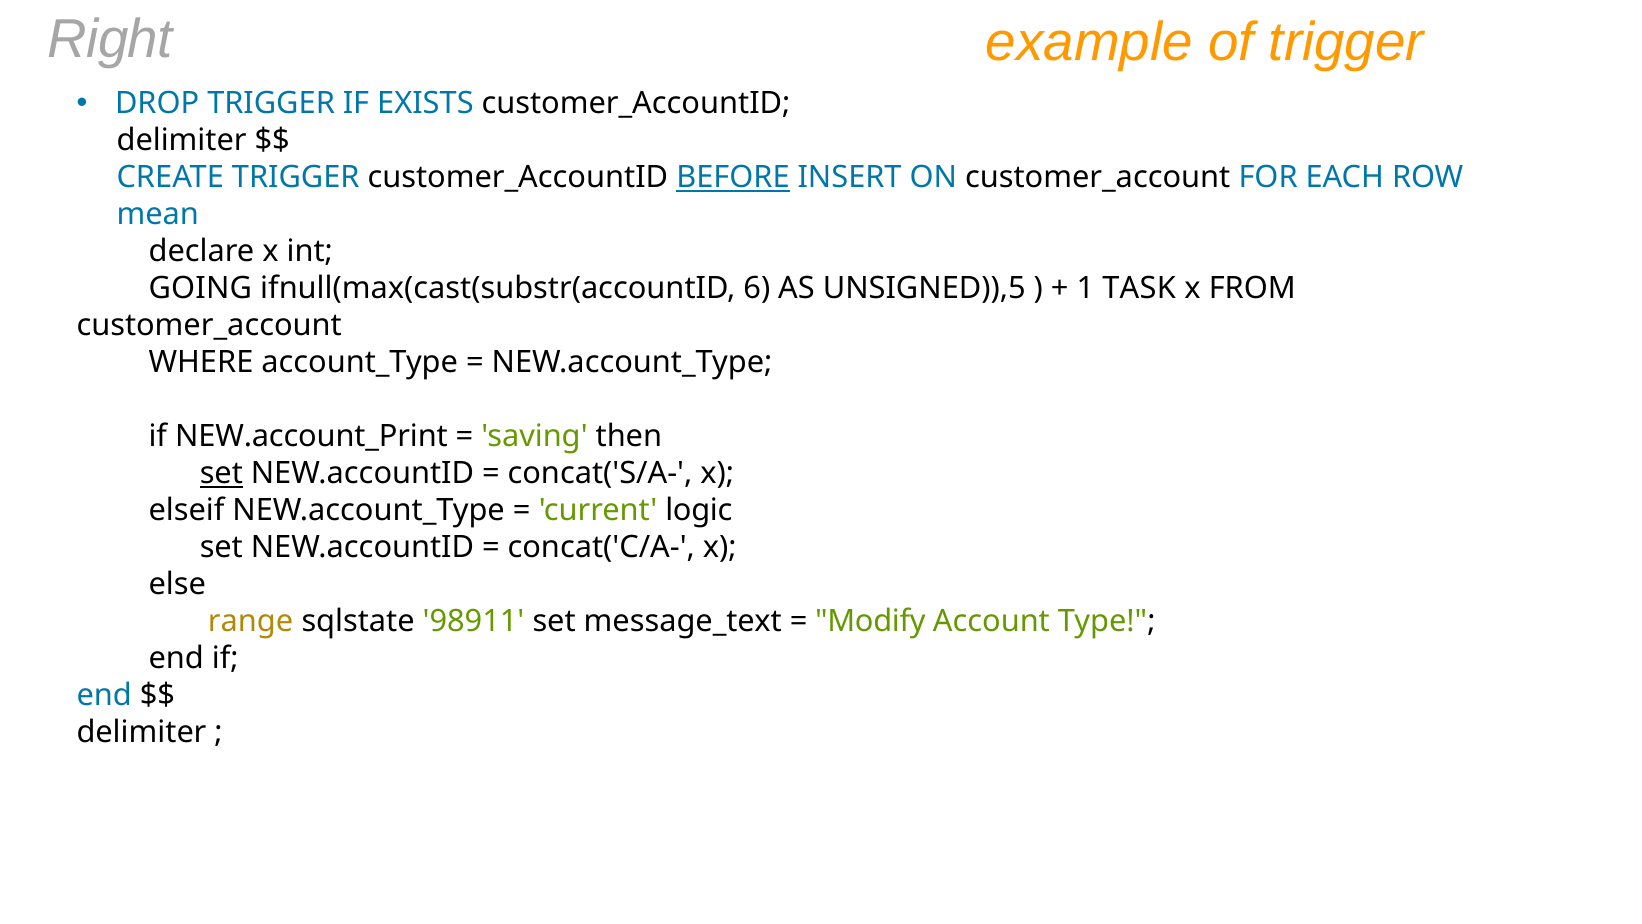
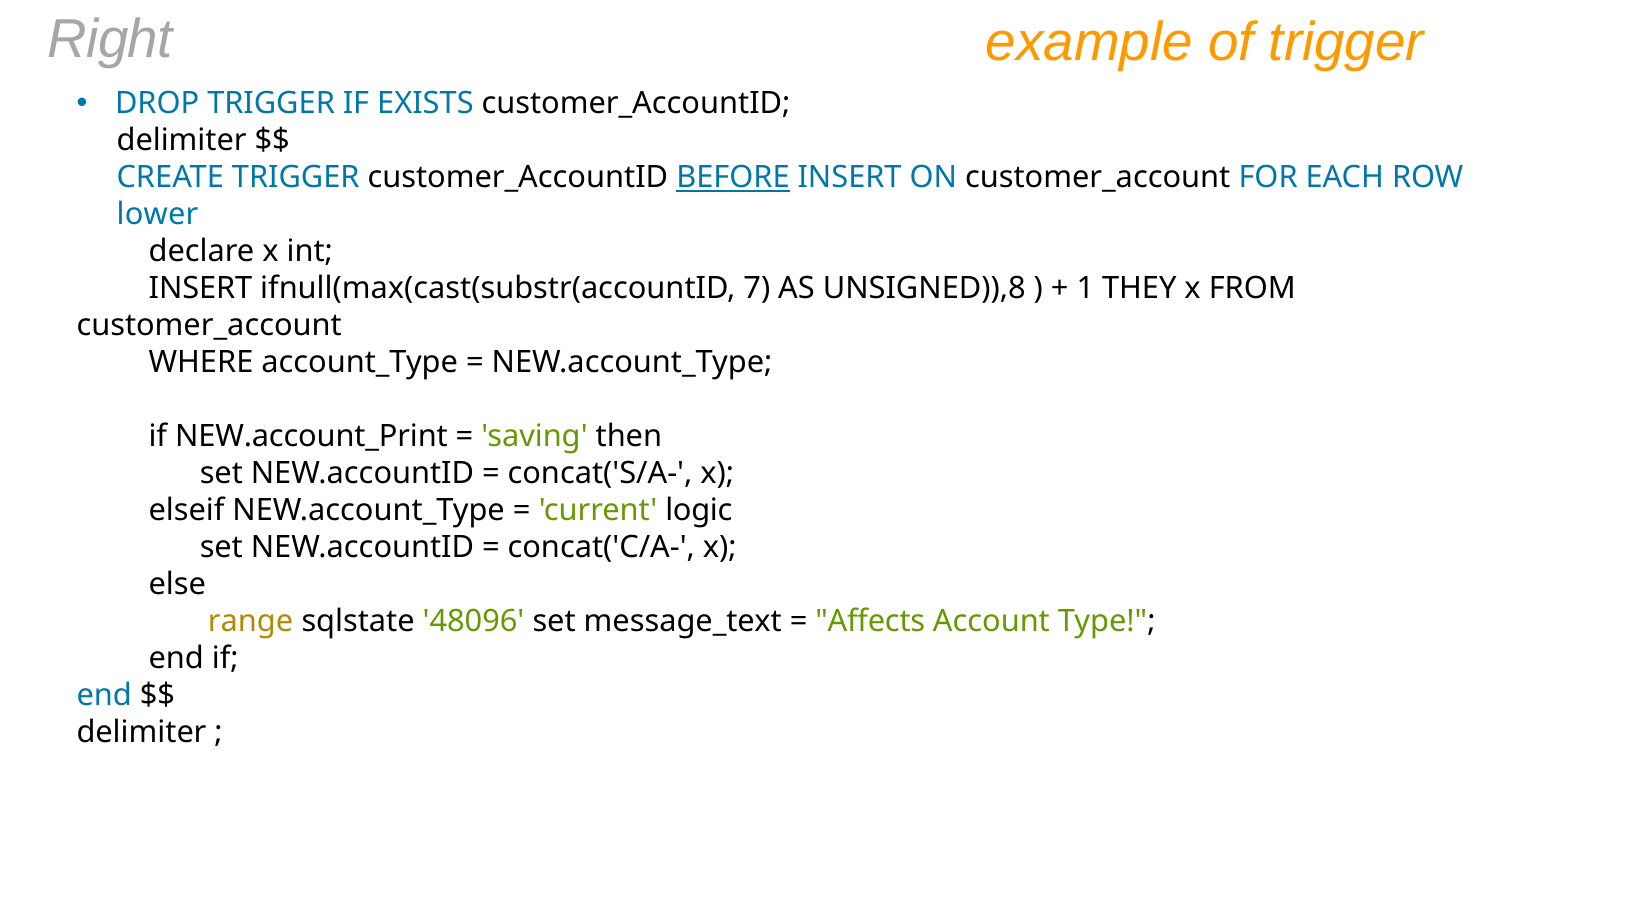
mean: mean -> lower (158, 215)
GOING: GOING -> INSERT (201, 288)
6: 6 -> 7 (757, 288)
UNSIGNED)),5: UNSIGNED)),5 -> UNSIGNED)),8 (924, 288)
TASK: TASK -> THEY (1139, 288)
set underline: present -> none (221, 473)
98911: 98911 -> 48096 (474, 621)
Modify: Modify -> Affects (870, 621)
